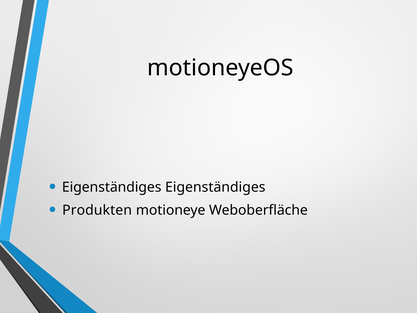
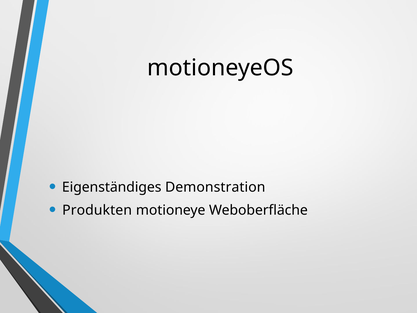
Eigenständiges Eigenständiges: Eigenständiges -> Demonstration (215, 187)
